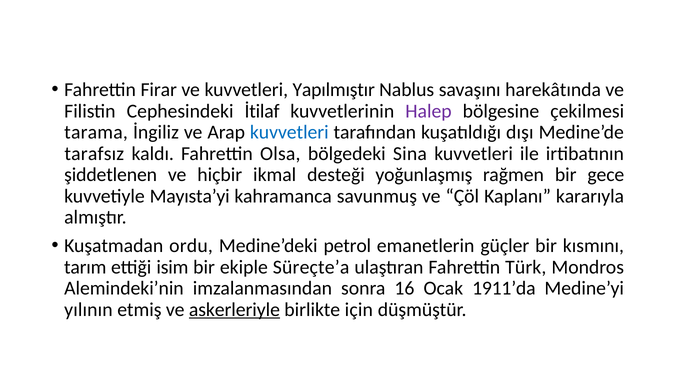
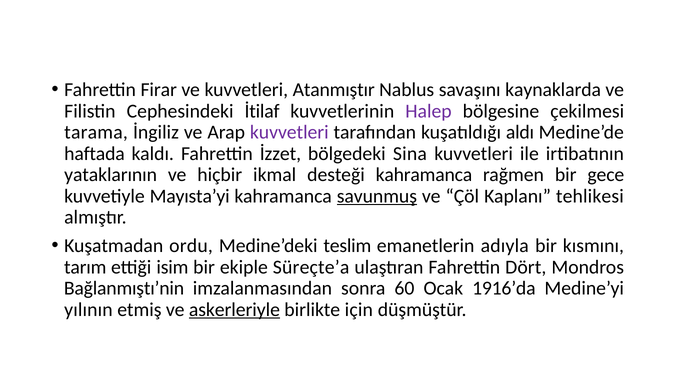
Yapılmıştır: Yapılmıştır -> Atanmıştır (334, 90)
harekâtında: harekâtında -> kaynaklarda (553, 90)
kuvvetleri colour: blue -> purple (289, 132)
dışı: dışı -> aldı (520, 132)
tarafsız: tarafsız -> haftada (94, 154)
Olsa: Olsa -> İzzet (280, 154)
şiddetlenen: şiddetlenen -> yataklarının (111, 175)
desteği yoğunlaşmış: yoğunlaşmış -> kahramanca (424, 175)
savunmuş underline: none -> present (377, 196)
kararıyla: kararıyla -> tehlikesi (590, 196)
petrol: petrol -> teslim (347, 246)
güçler: güçler -> adıyla (505, 246)
Türk: Türk -> Dört (526, 267)
Alemindeki’nin: Alemindeki’nin -> Bağlanmıştı’nin (124, 289)
16: 16 -> 60 (404, 289)
1911’da: 1911’da -> 1916’da (504, 289)
